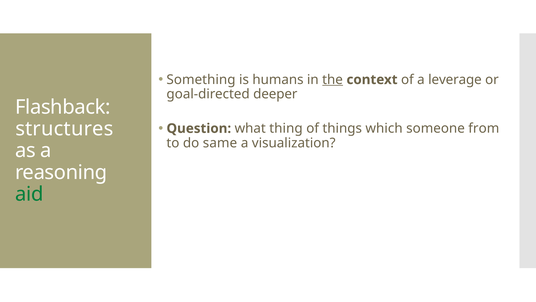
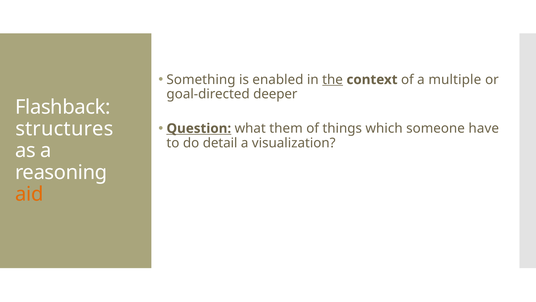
humans: humans -> enabled (278, 80)
leverage: leverage -> multiple (455, 80)
Question underline: none -> present (199, 128)
thing: thing -> them (286, 128)
from: from -> have (484, 128)
same: same -> detail (220, 143)
aid colour: green -> orange (29, 194)
